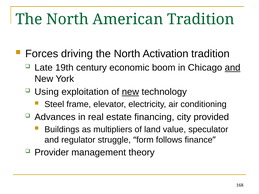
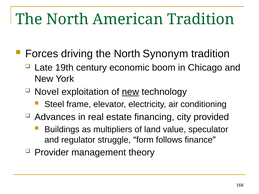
Activation: Activation -> Synonym (165, 54)
and underline: present -> none (233, 68)
Using: Using -> Novel (47, 92)
